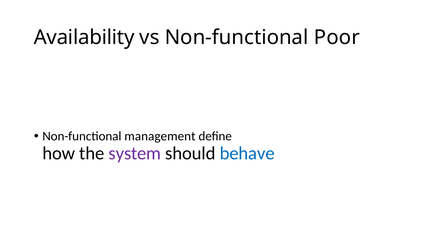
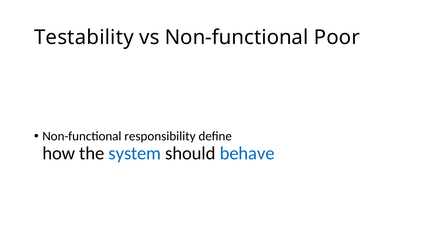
Availability: Availability -> Testability (84, 37)
management: management -> responsibility (160, 136)
system colour: purple -> blue (135, 153)
